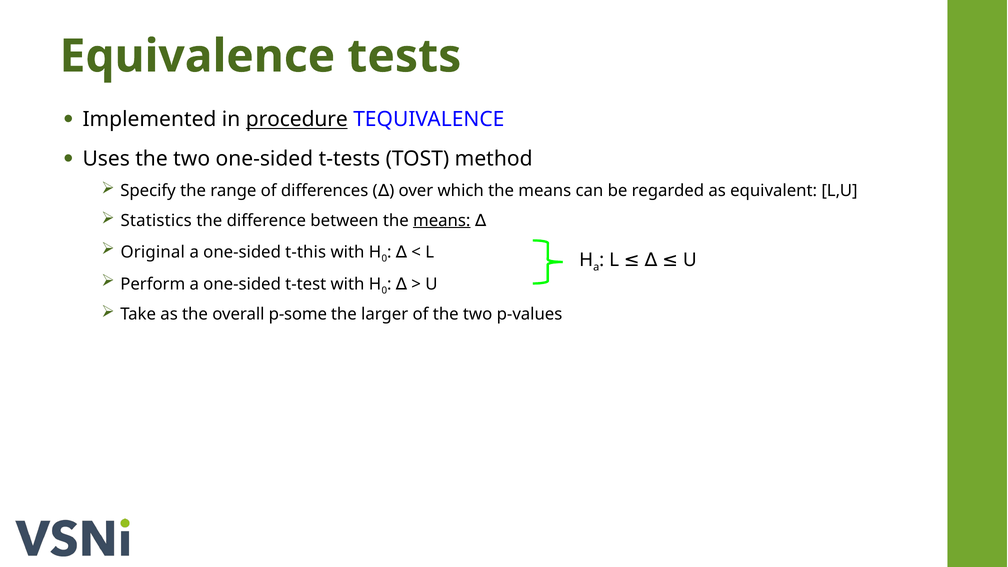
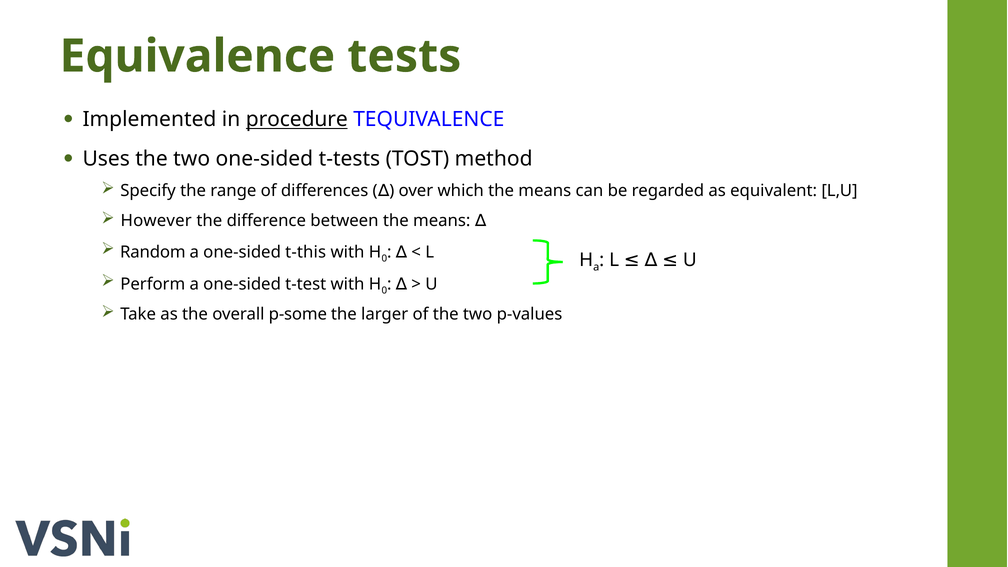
Statistics: Statistics -> However (156, 220)
means underline: present -> none (442, 220)
Original: Original -> Random (153, 252)
